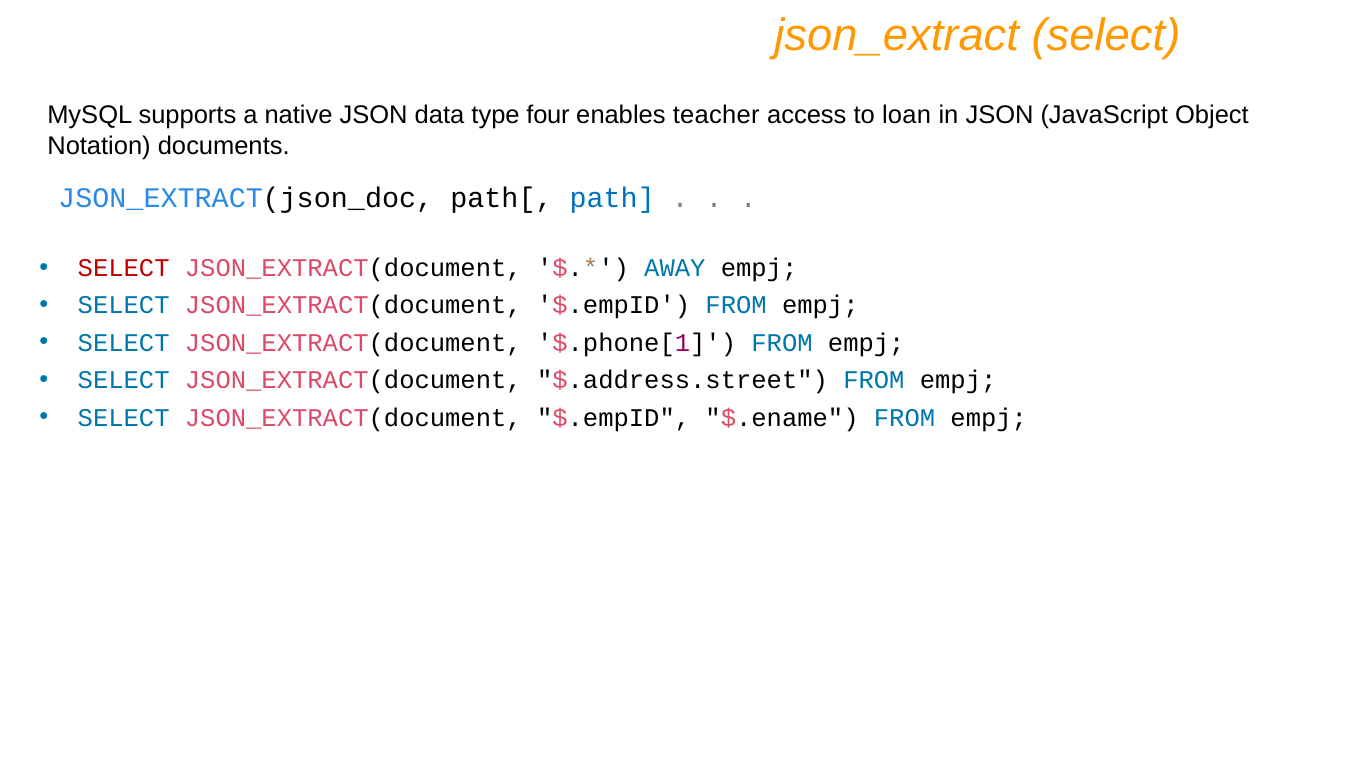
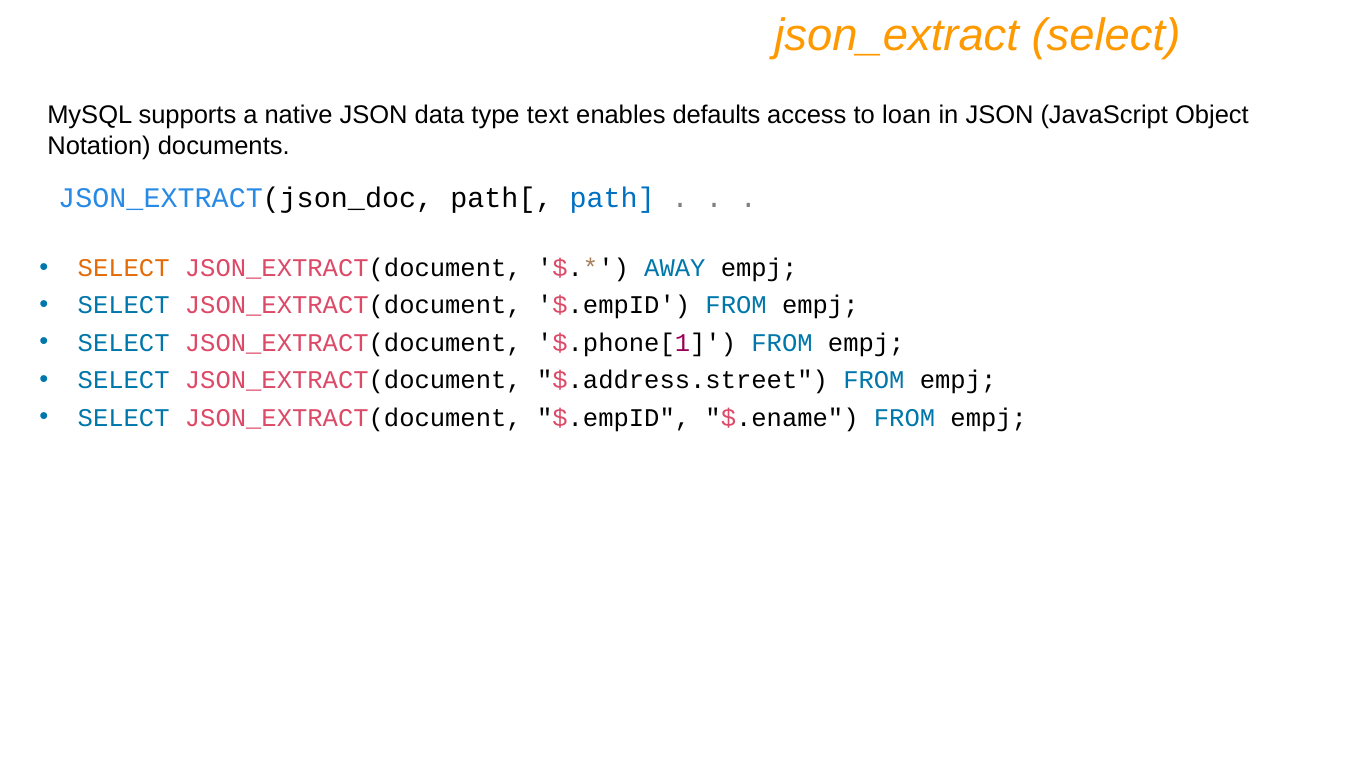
four: four -> text (548, 116)
teacher: teacher -> defaults (716, 116)
SELECT colour: red -> orange (124, 268)
